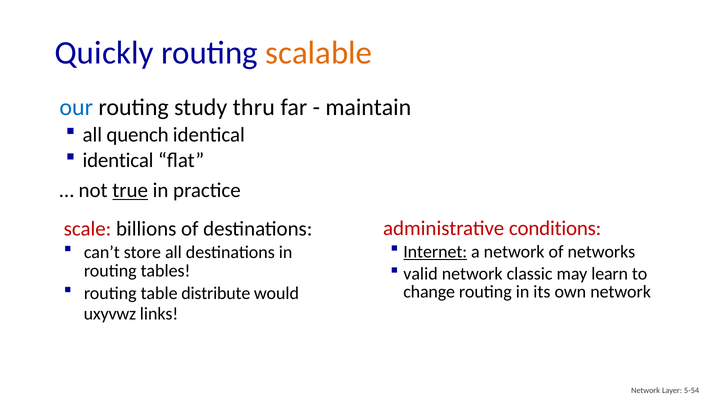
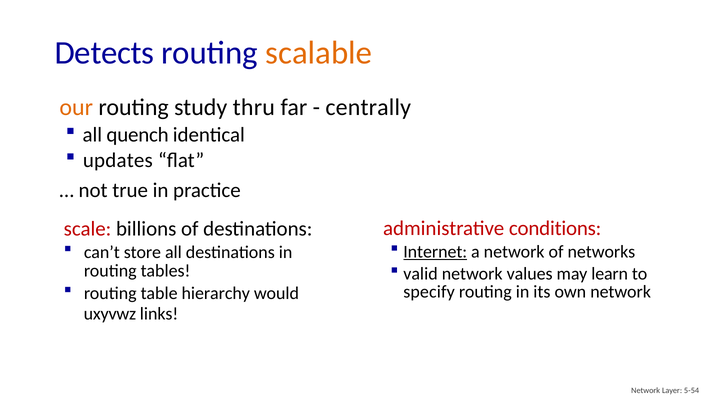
Quickly: Quickly -> Detects (104, 53)
our colour: blue -> orange (76, 107)
maintain: maintain -> centrally (368, 107)
identical: identical -> updates (118, 160)
true underline: present -> none (130, 190)
classic: classic -> values (530, 274)
distribute: distribute -> hierarchy (216, 293)
change: change -> specify (429, 292)
